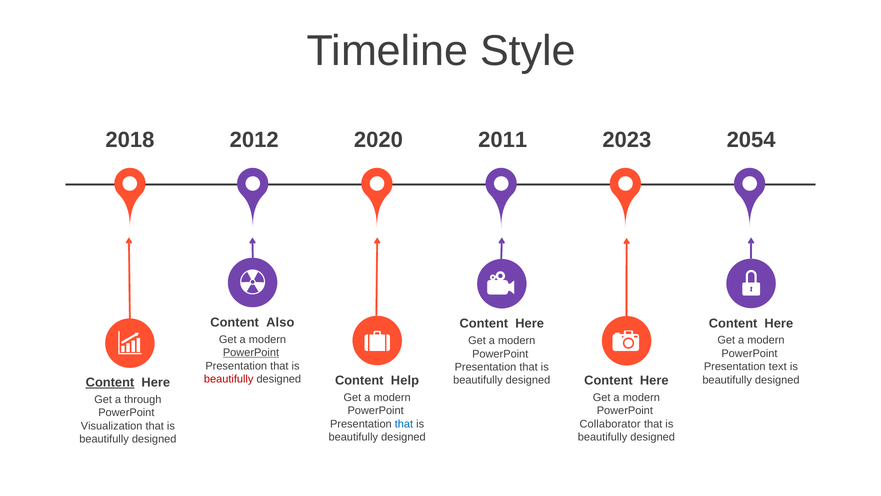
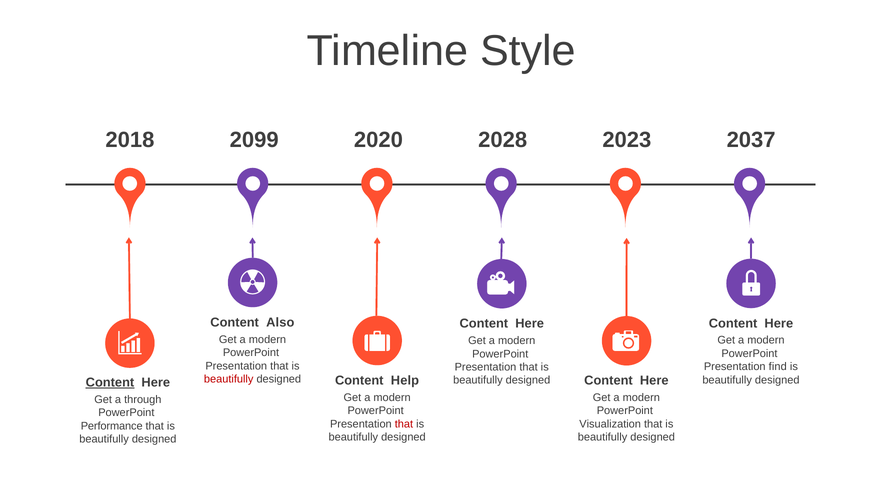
2012: 2012 -> 2099 (254, 140)
2011: 2011 -> 2028 (503, 140)
2054: 2054 -> 2037 (751, 140)
PowerPoint underline: present -> none (251, 352)
text: text -> find (778, 366)
that colour: blue -> red (404, 424)
Collaborator: Collaborator -> Visualization (610, 424)
Visualization: Visualization -> Performance (112, 426)
